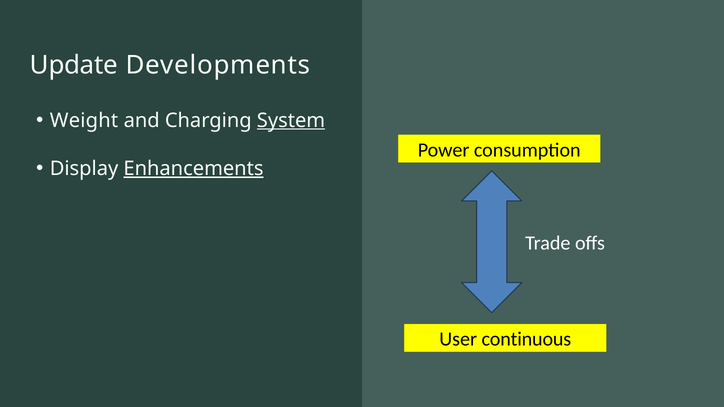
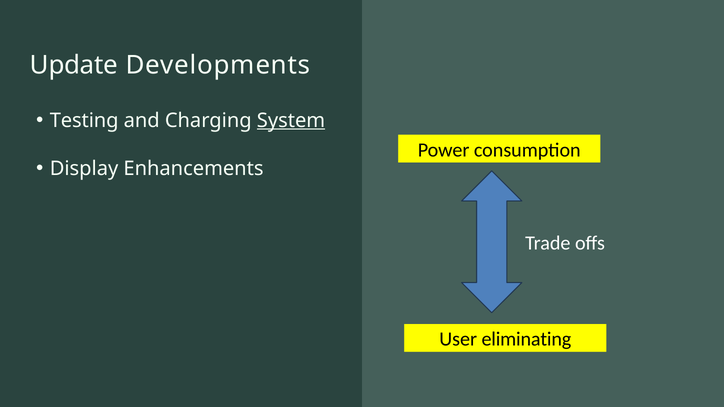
Weight: Weight -> Testing (84, 121)
Enhancements underline: present -> none (194, 169)
continuous: continuous -> eliminating (526, 340)
